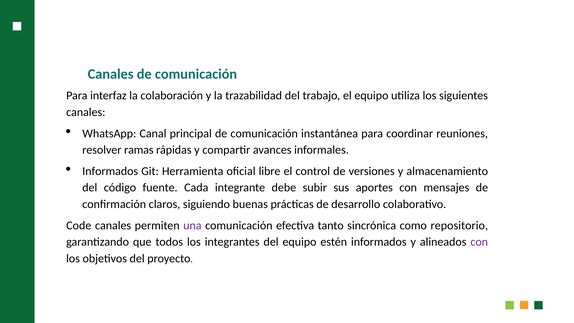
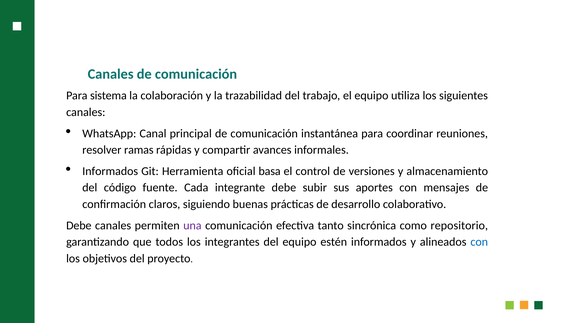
interfaz: interfaz -> sistema (108, 96)
libre: libre -> basa (270, 171)
Code: Code -> Debe (79, 225)
con colour: purple -> blue (479, 242)
